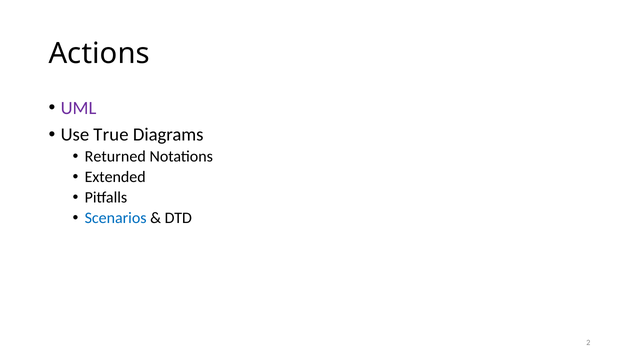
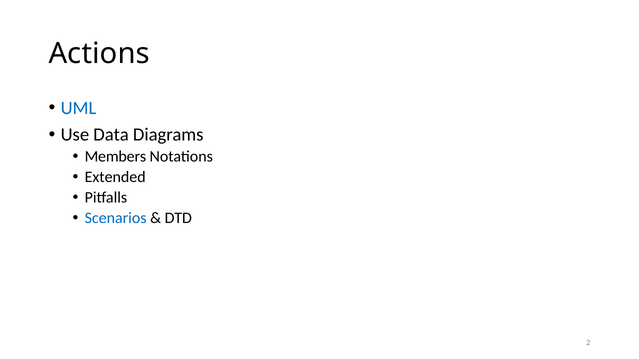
UML colour: purple -> blue (79, 108)
True: True -> Data (111, 135)
Returned: Returned -> Members (115, 157)
